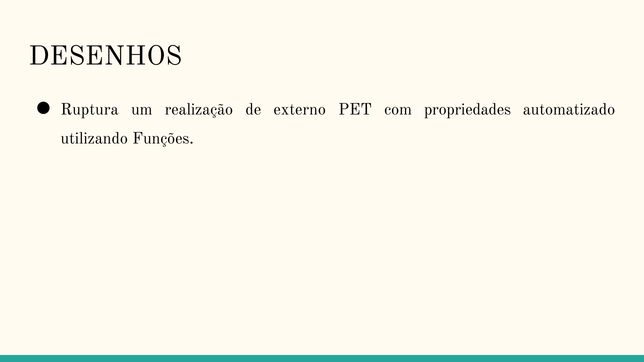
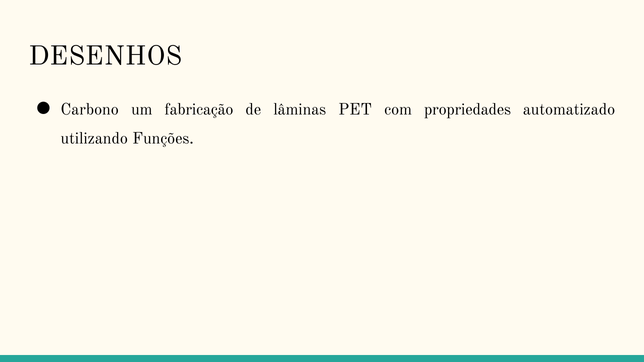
Ruptura: Ruptura -> Carbono (90, 109)
realização: realização -> fabricação (199, 109)
externo: externo -> lâminas (300, 109)
